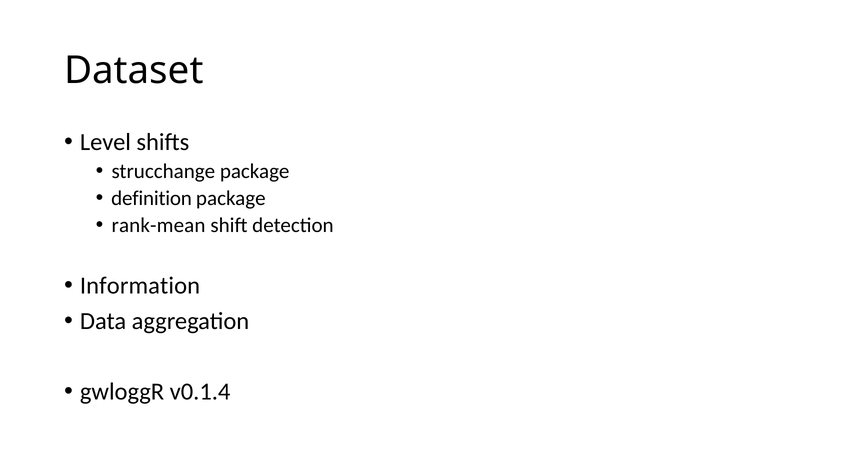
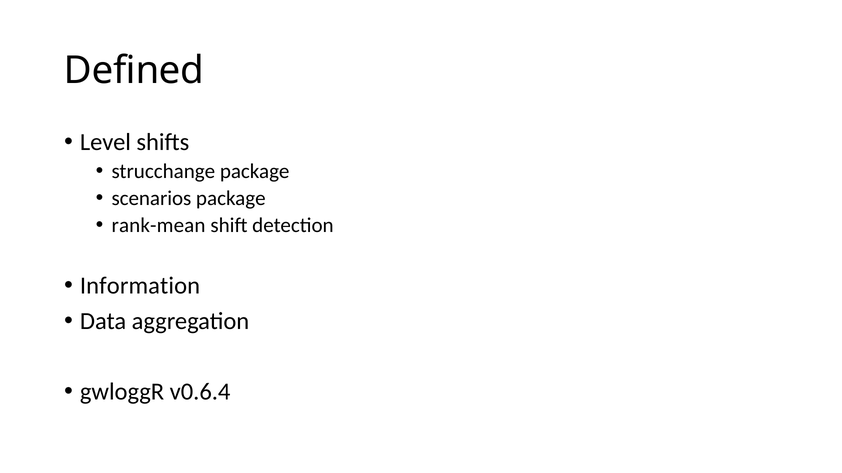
Dataset: Dataset -> Defined (134, 71)
definition: definition -> scenarios (151, 198)
v0.1.4: v0.1.4 -> v0.6.4 (200, 392)
